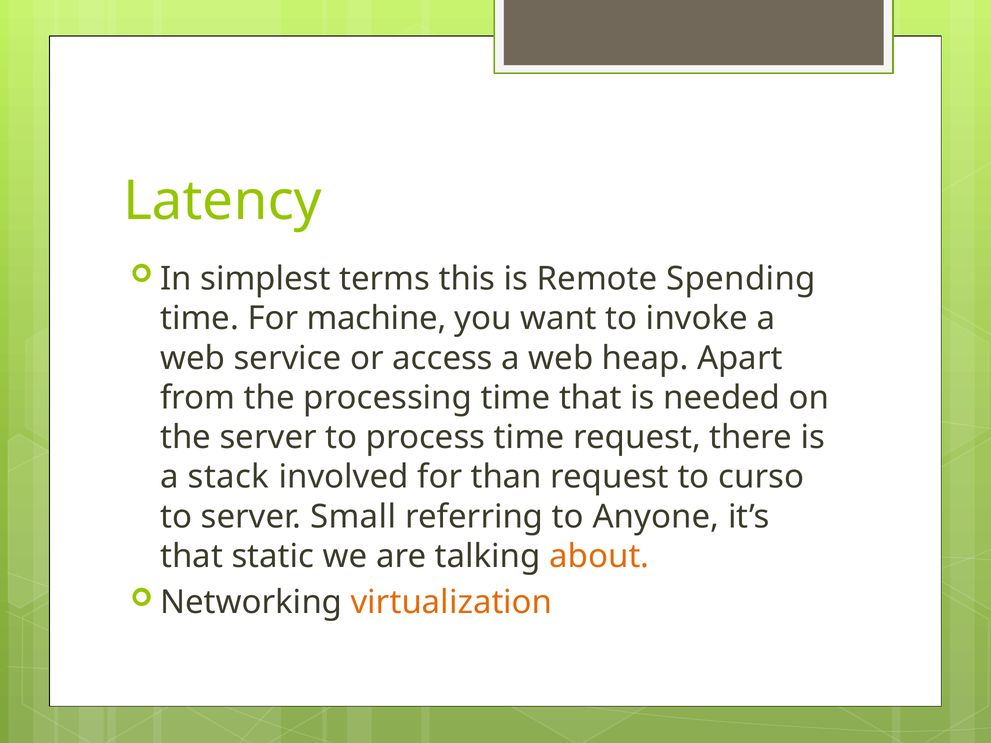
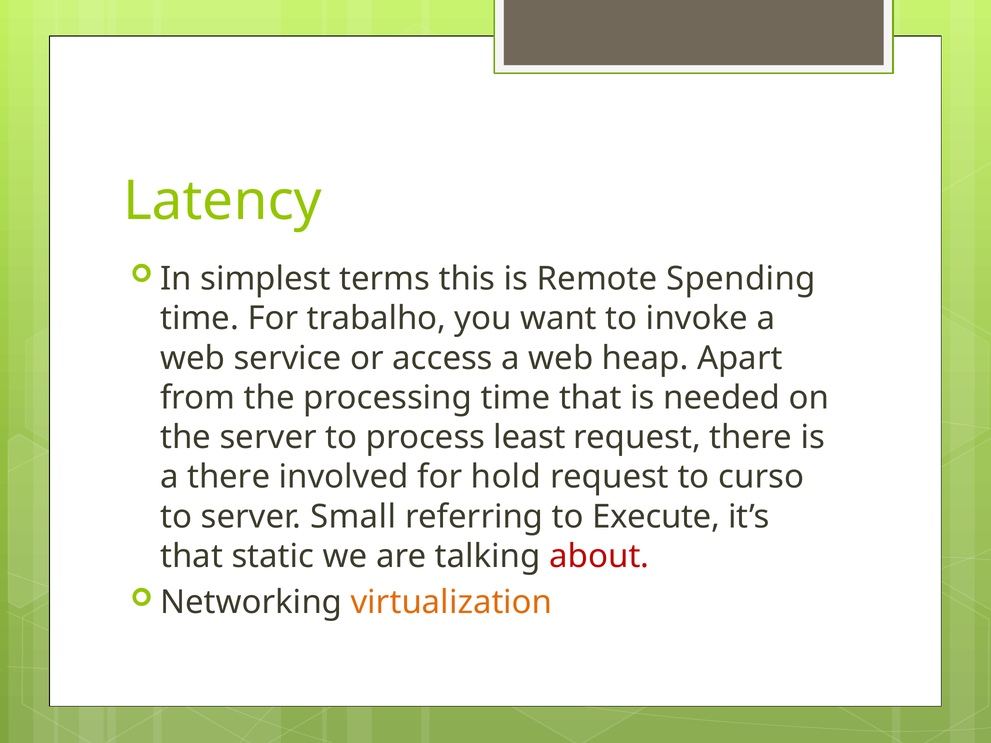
machine: machine -> trabalho (376, 319)
process time: time -> least (529, 438)
a stack: stack -> there (229, 477)
than: than -> hold (506, 477)
Anyone: Anyone -> Execute (656, 517)
about colour: orange -> red (599, 556)
